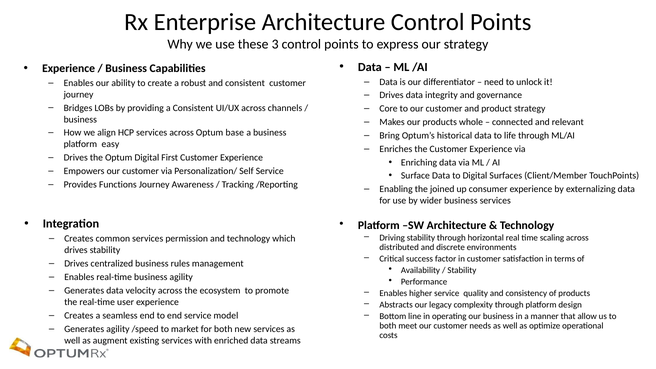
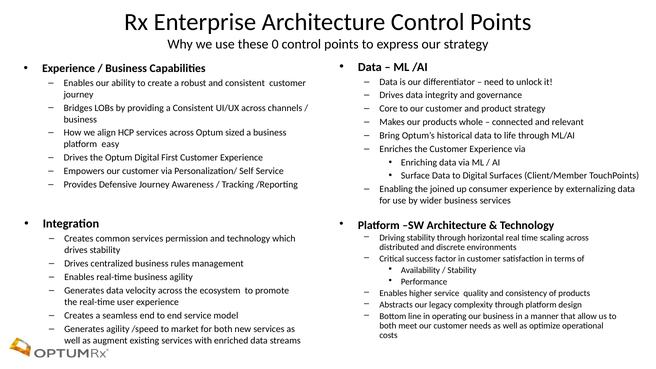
3: 3 -> 0 (275, 44)
base: base -> sized (235, 133)
Functions: Functions -> Defensive (118, 185)
